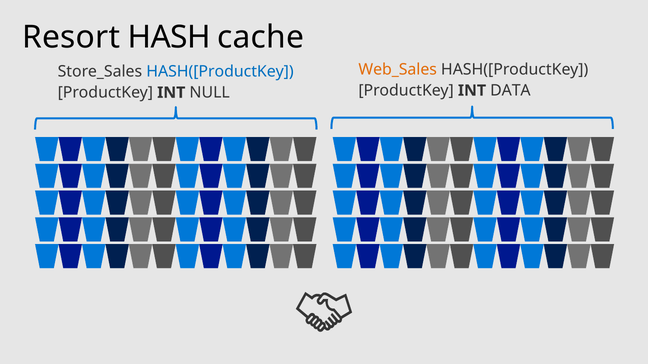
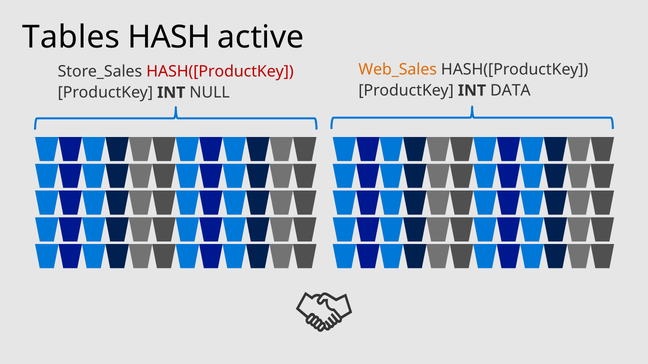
Resort: Resort -> Tables (71, 37)
cache: cache -> active (261, 37)
HASH([ProductKey colour: blue -> red (220, 72)
